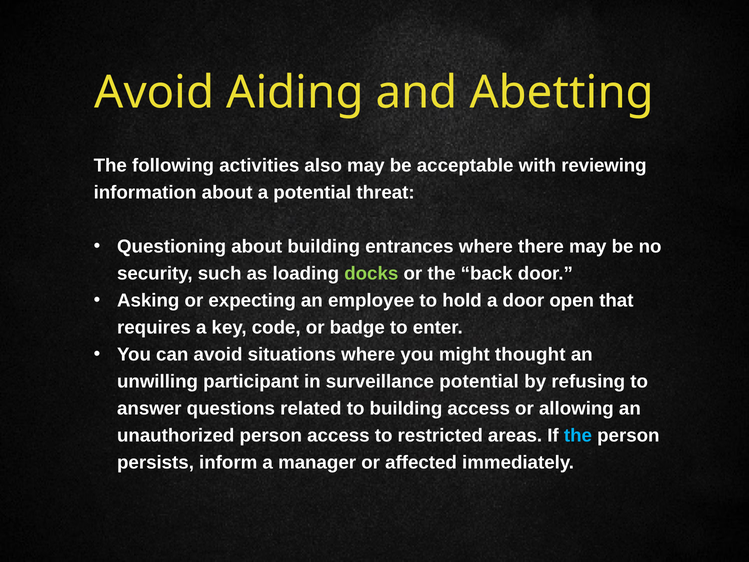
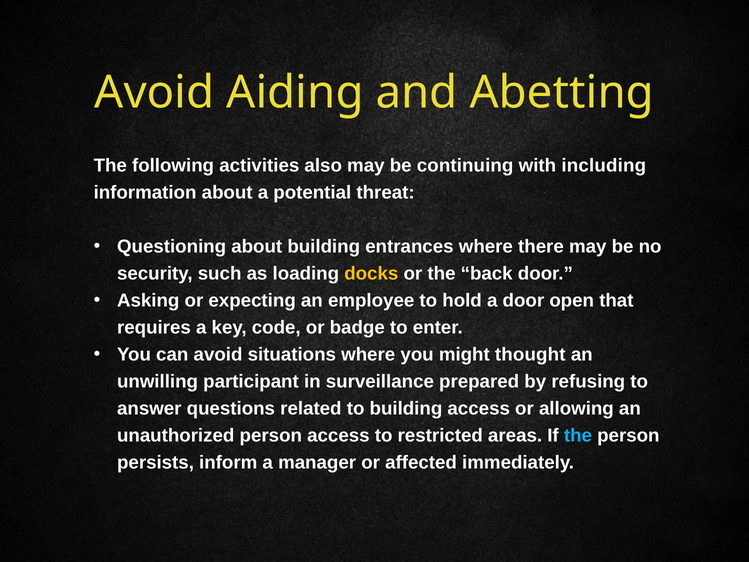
acceptable: acceptable -> continuing (465, 166)
reviewing: reviewing -> including (604, 166)
docks colour: light green -> yellow (371, 273)
surveillance potential: potential -> prepared (479, 381)
